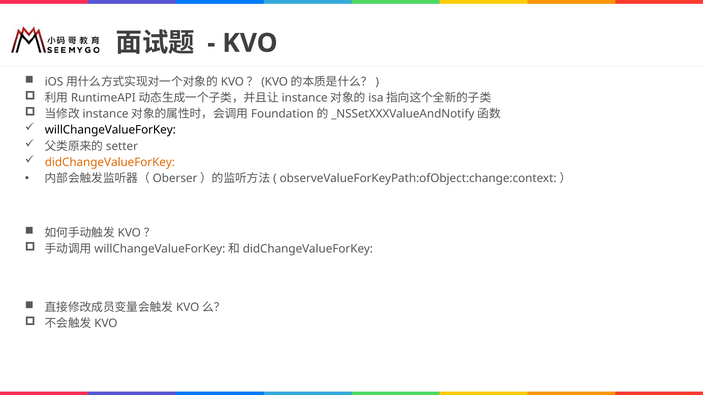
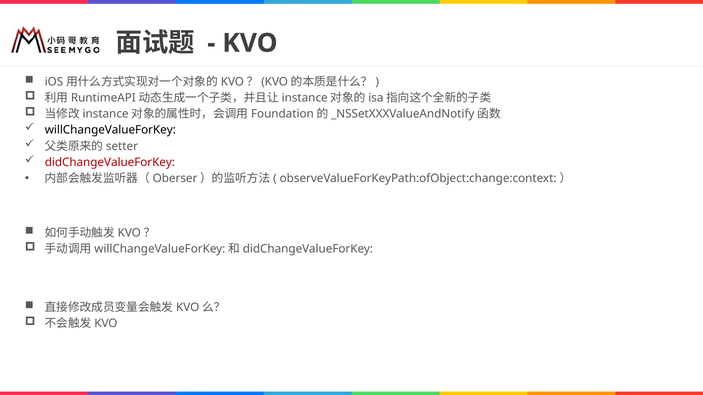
didChangeValueForKey colour: orange -> red (110, 162)
